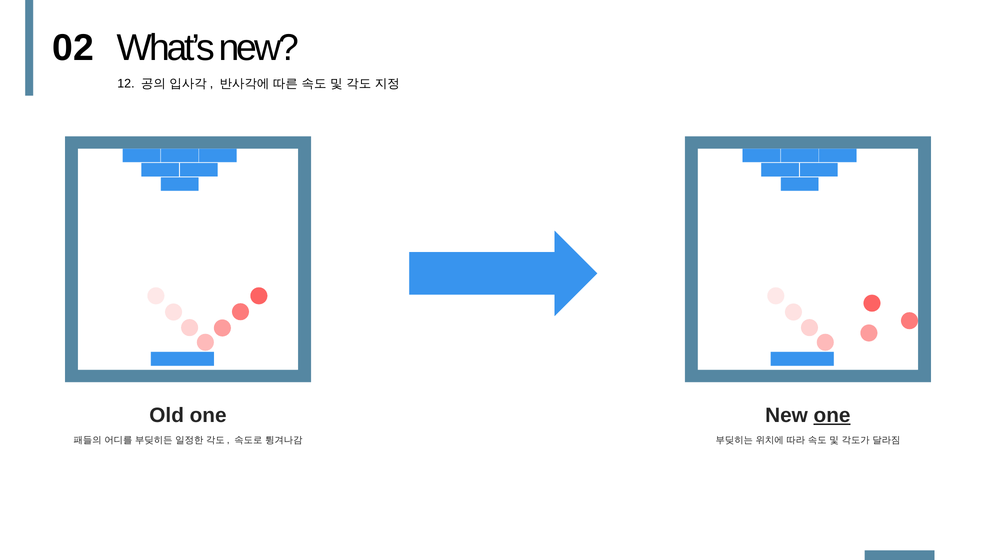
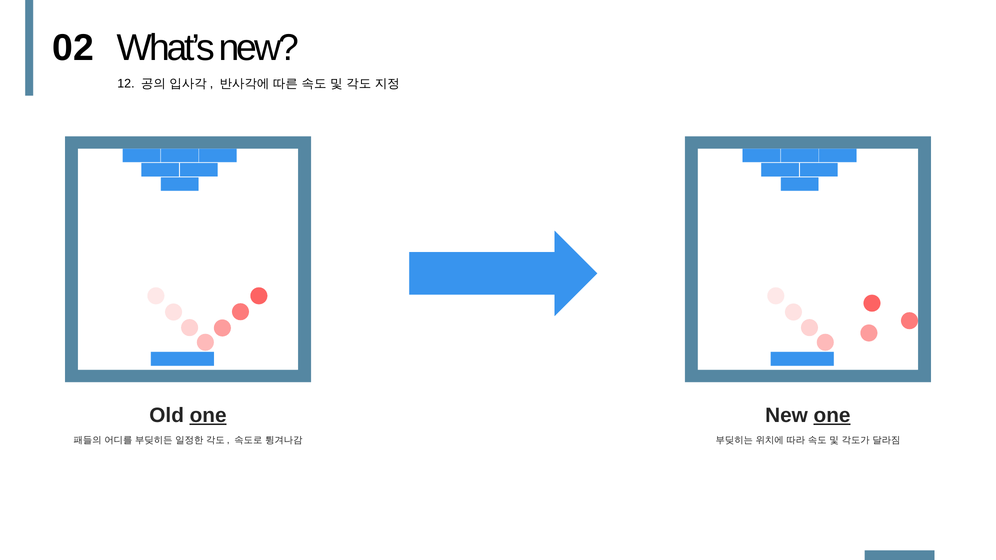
one underline: none -> present (208, 415)
